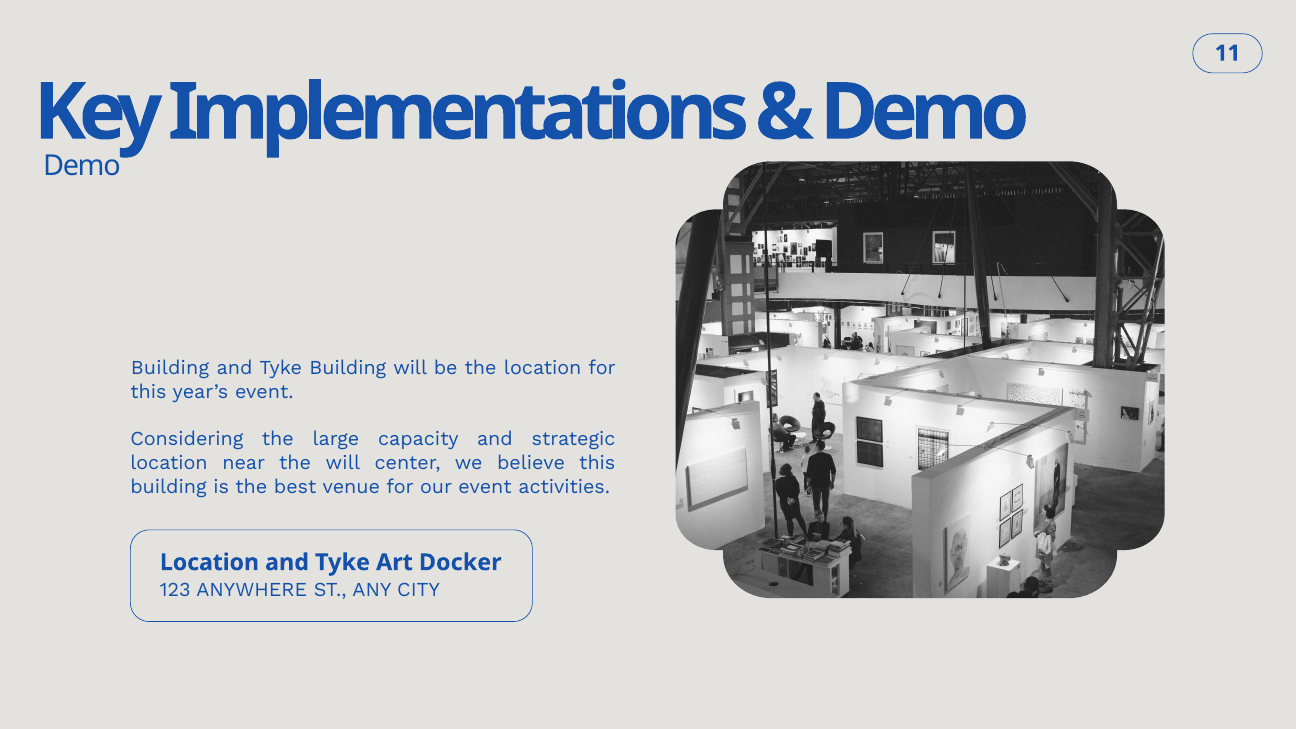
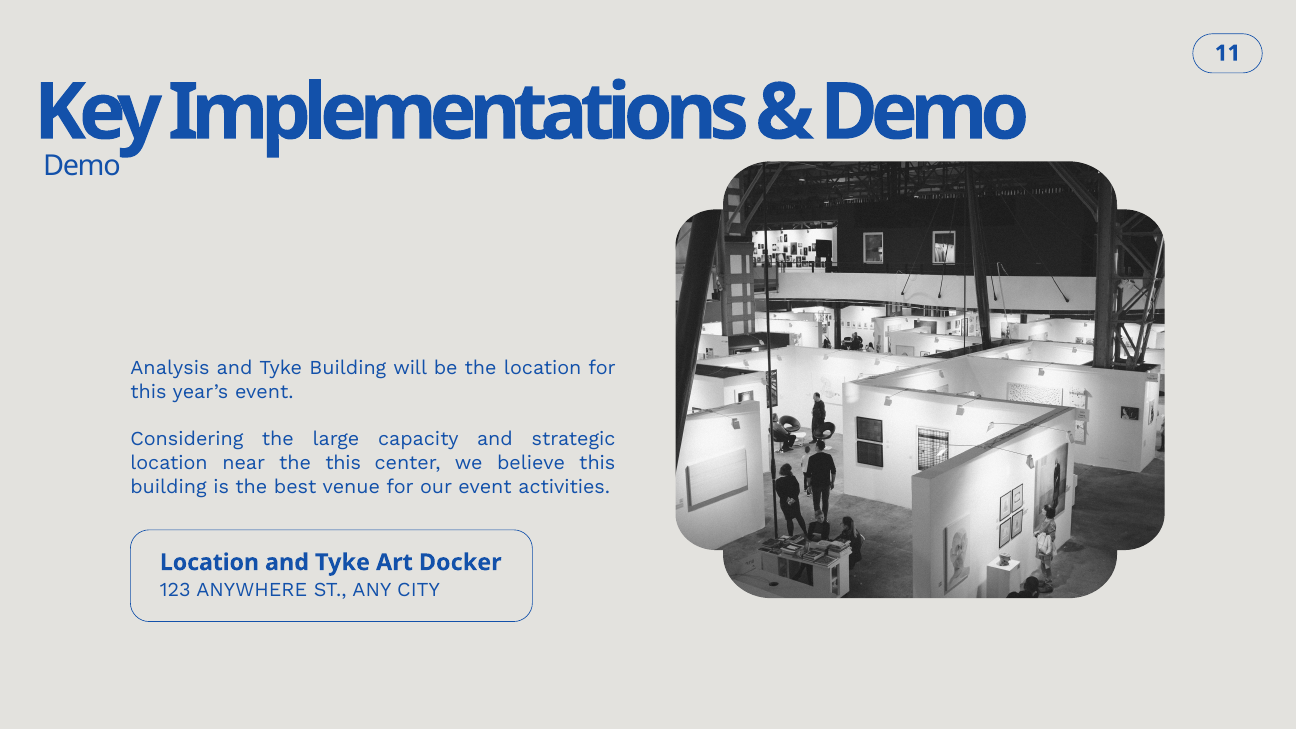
Building: Building -> Analysis (170, 368)
the will: will -> this (343, 463)
